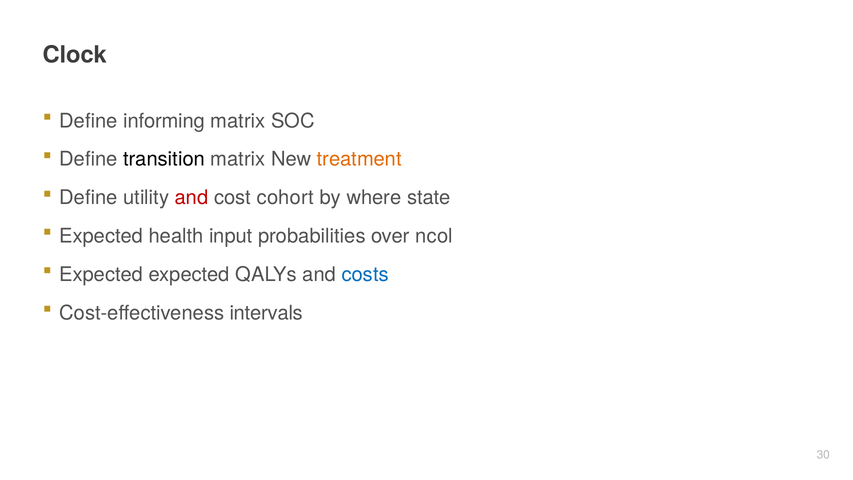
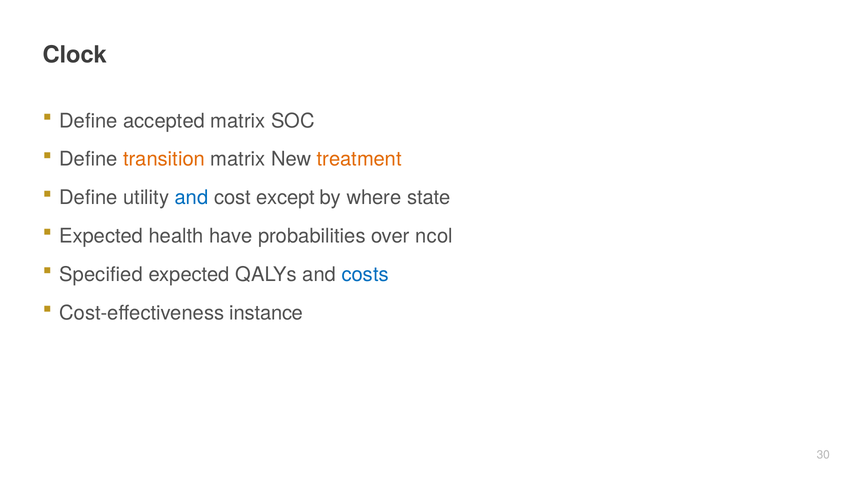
informing: informing -> accepted (164, 121)
transition colour: black -> orange (164, 159)
and colour: red -> blue (191, 198)
cohort: cohort -> except (285, 198)
input: input -> have (231, 236)
Expected: Expected -> Specified (101, 274)
intervals: intervals -> instance (266, 313)
